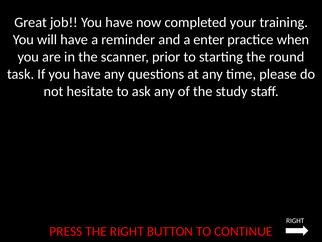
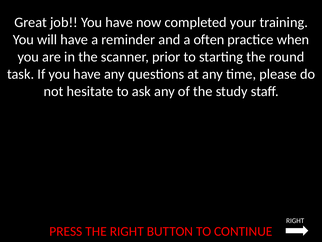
enter: enter -> often (209, 40)
